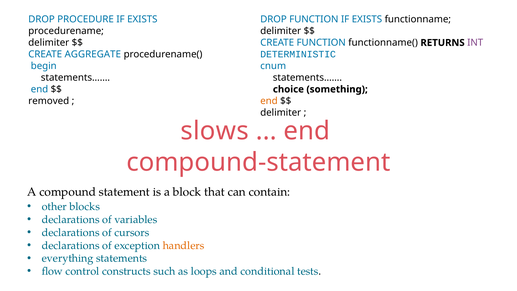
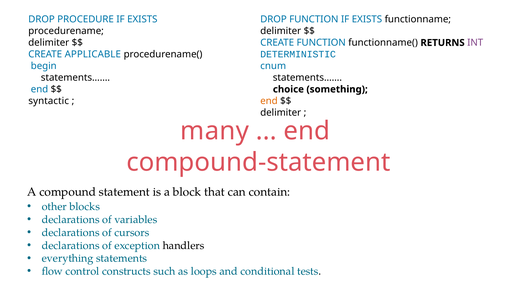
AGGREGATE: AGGREGATE -> APPLICABLE (93, 54)
removed: removed -> syntactic (49, 101)
slows: slows -> many (215, 131)
handlers colour: orange -> black (184, 245)
